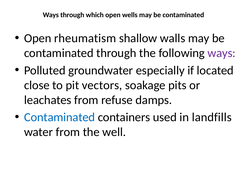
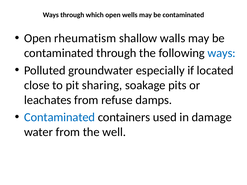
ways colour: purple -> blue (222, 53)
vectors: vectors -> sharing (102, 85)
landfills: landfills -> damage (212, 117)
